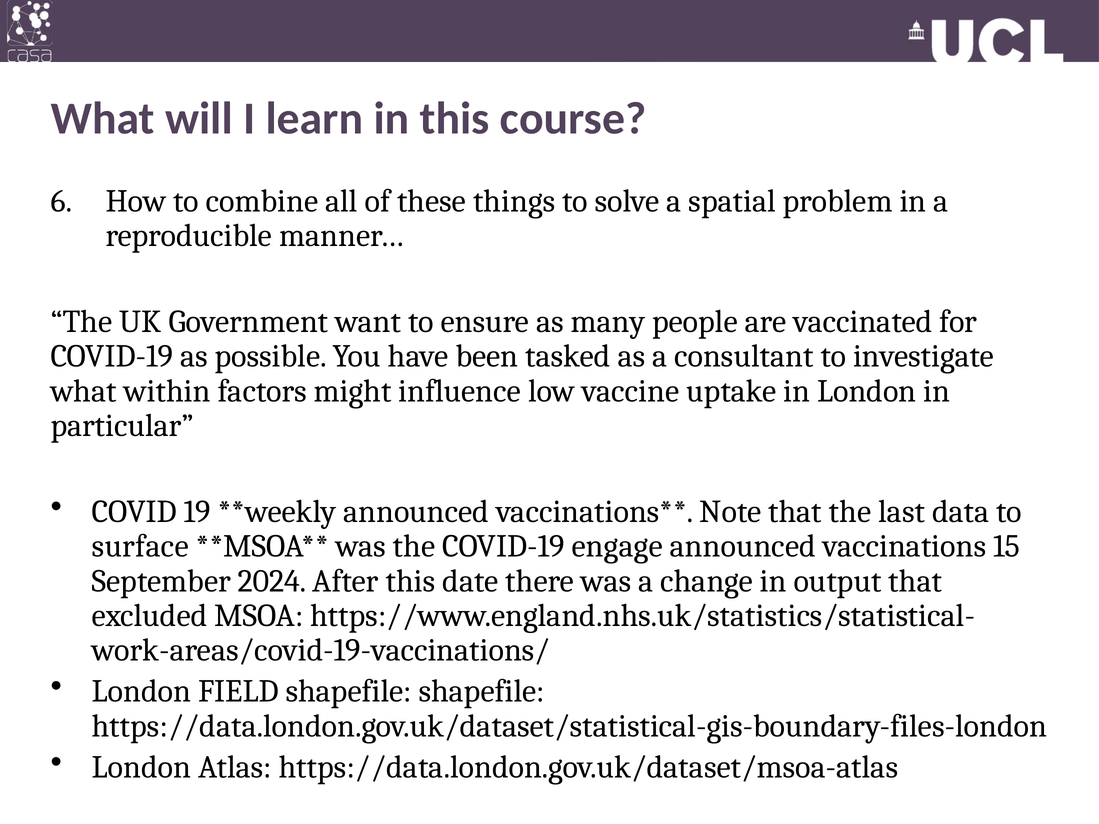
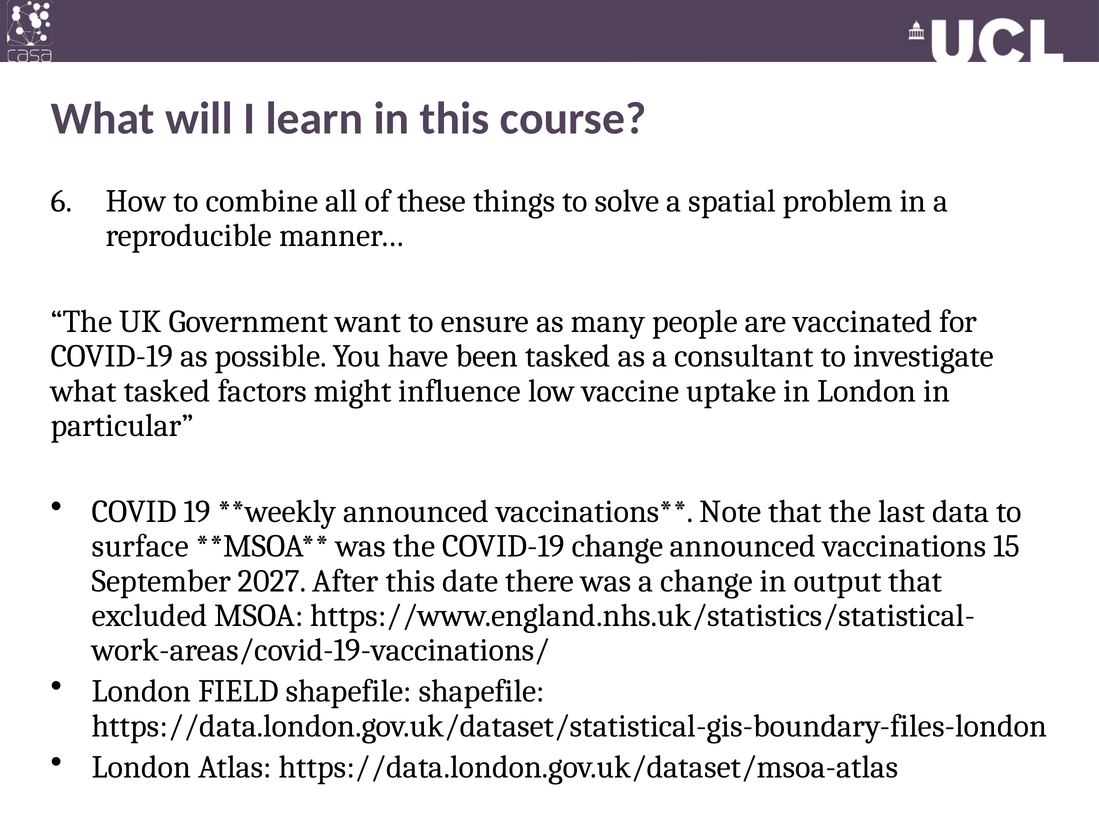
what within: within -> tasked (167, 391)
COVID-19 engage: engage -> change (617, 547)
2024: 2024 -> 2027 (272, 581)
